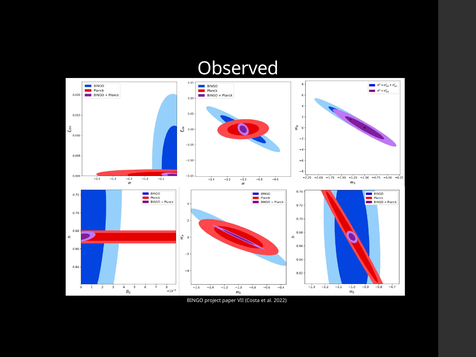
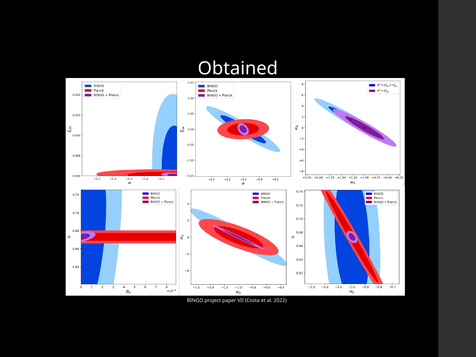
Observed: Observed -> Obtained (238, 69)
